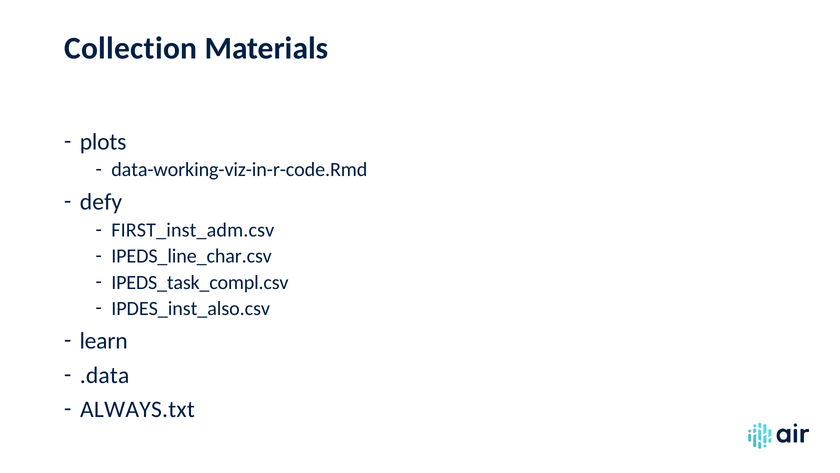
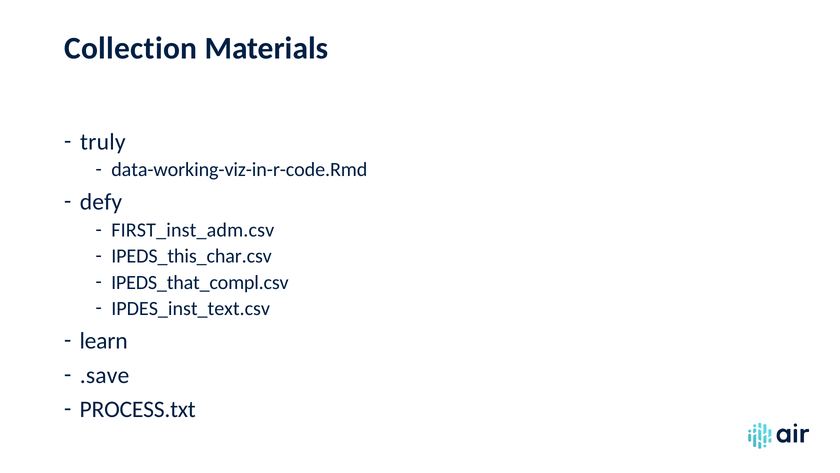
plots: plots -> truly (103, 142)
IPEDS_line_char.csv: IPEDS_line_char.csv -> IPEDS_this_char.csv (192, 256)
IPEDS_task_compl.csv: IPEDS_task_compl.csv -> IPEDS_that_compl.csv (200, 282)
IPDES_inst_also.csv: IPDES_inst_also.csv -> IPDES_inst_text.csv (191, 308)
.data: .data -> .save (105, 375)
ALWAYS.txt: ALWAYS.txt -> PROCESS.txt (138, 409)
